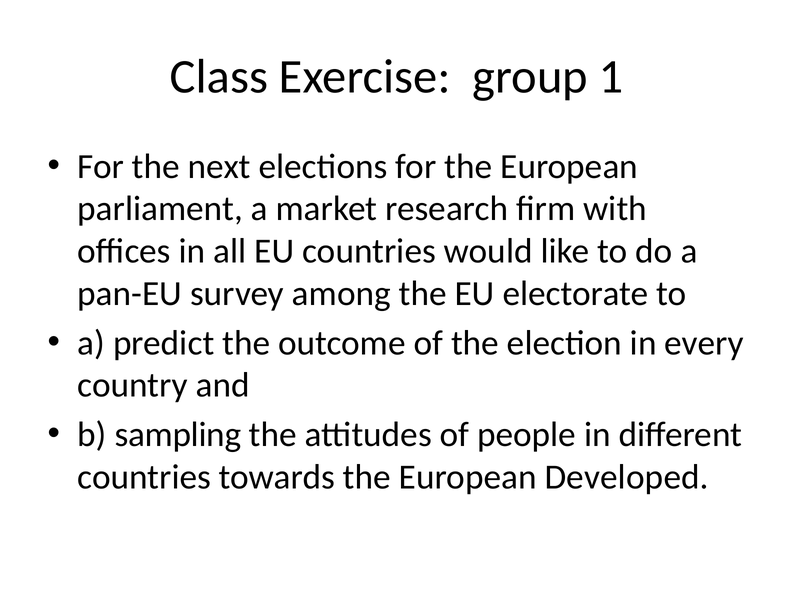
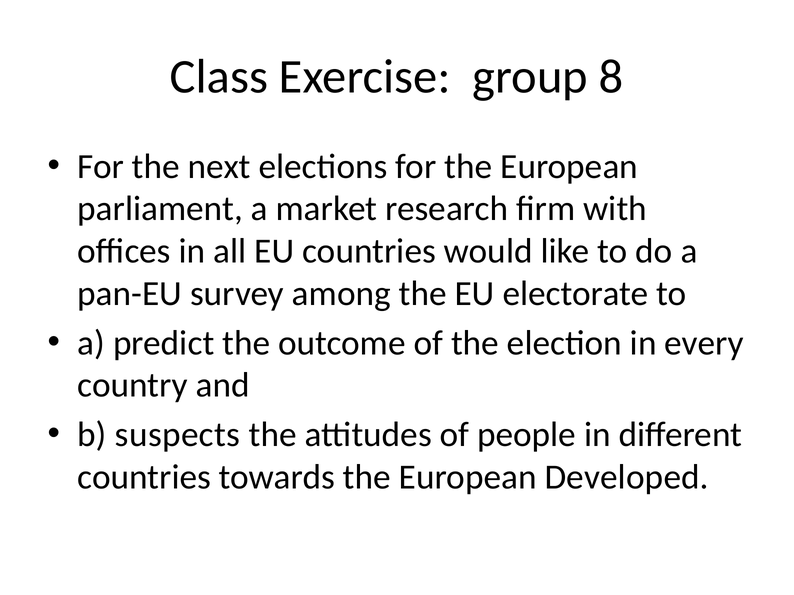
1: 1 -> 8 (611, 77)
sampling: sampling -> suspects (178, 435)
